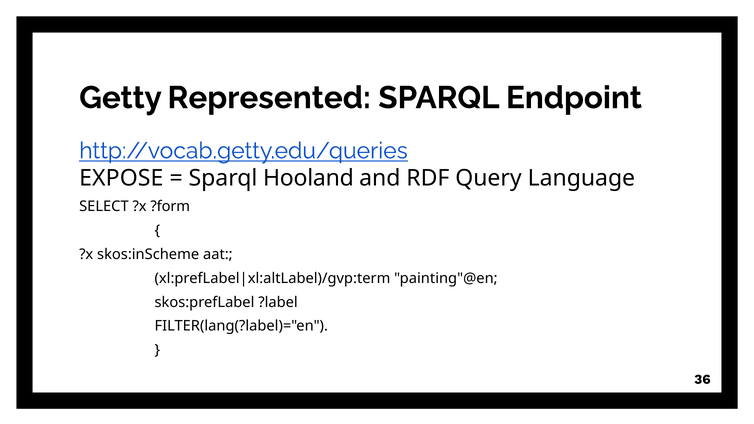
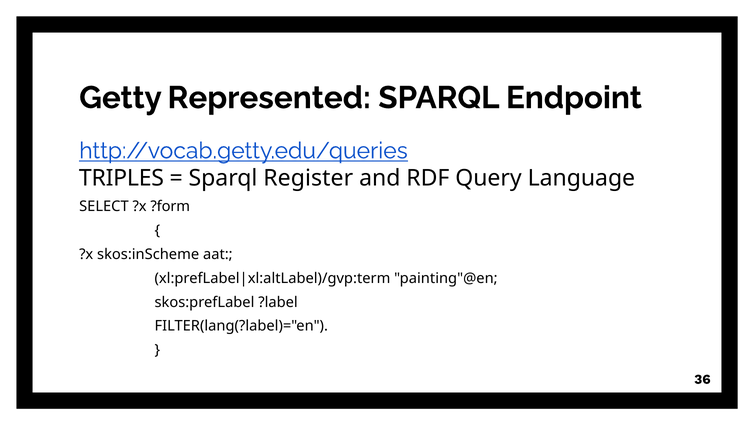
EXPOSE: EXPOSE -> TRIPLES (121, 178)
Hooland: Hooland -> Register (308, 178)
